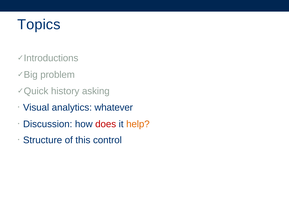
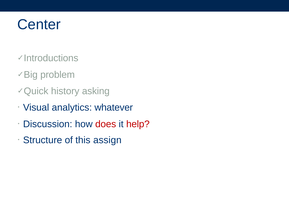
Topics: Topics -> Center (39, 24)
help colour: orange -> red (138, 124)
control: control -> assign (107, 140)
